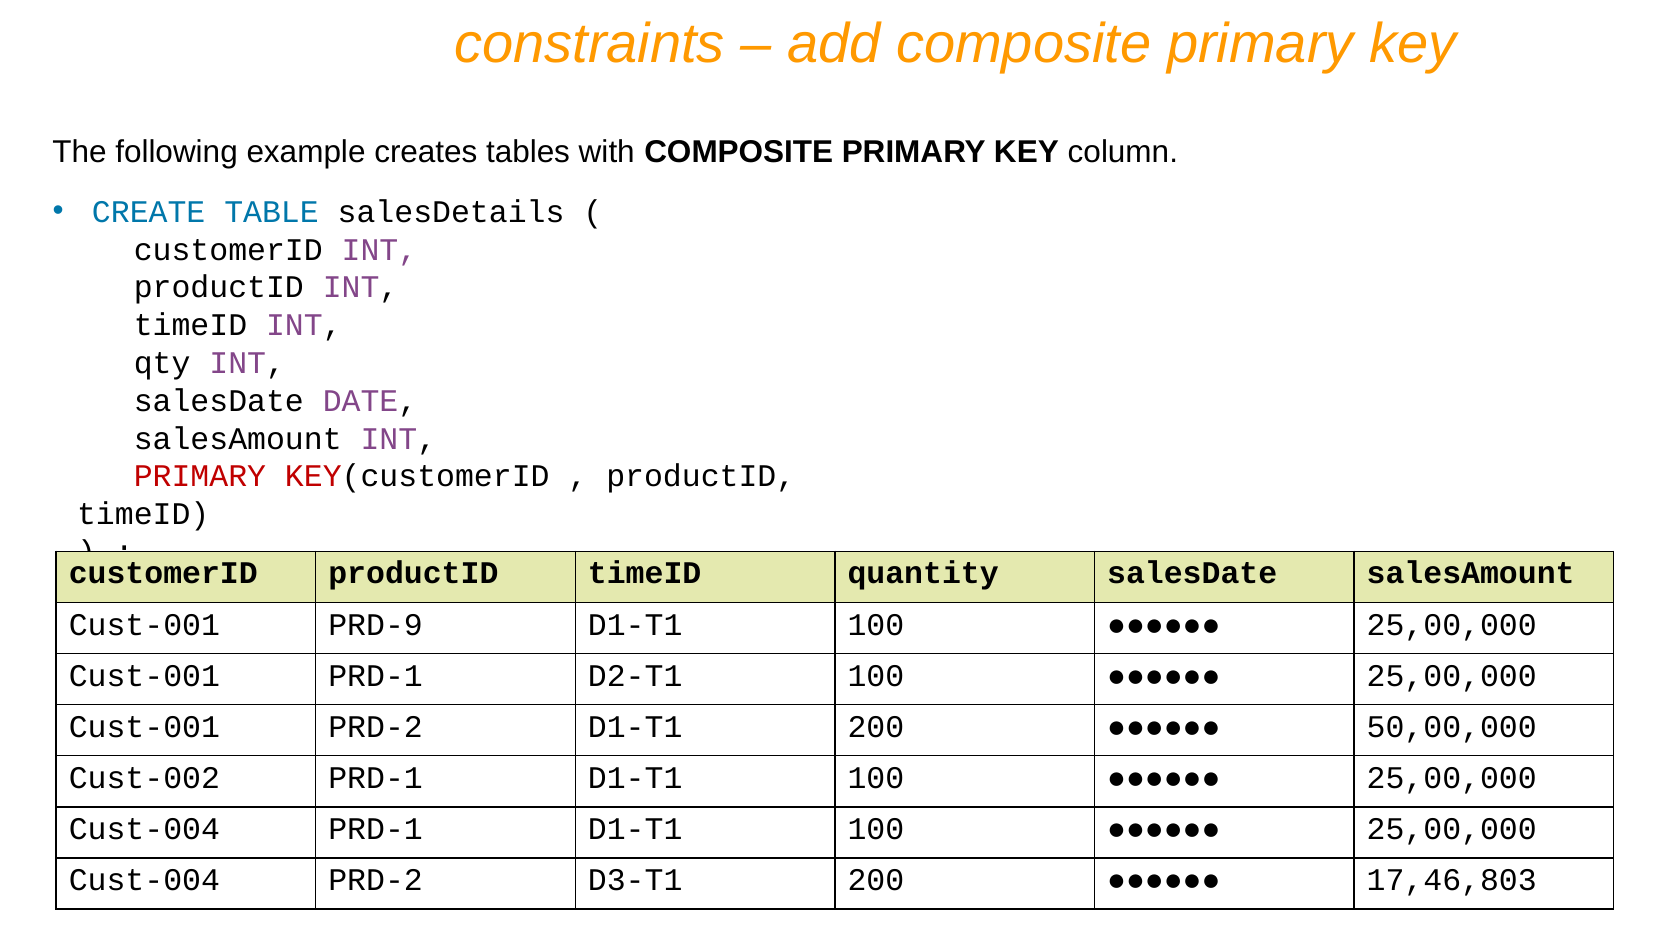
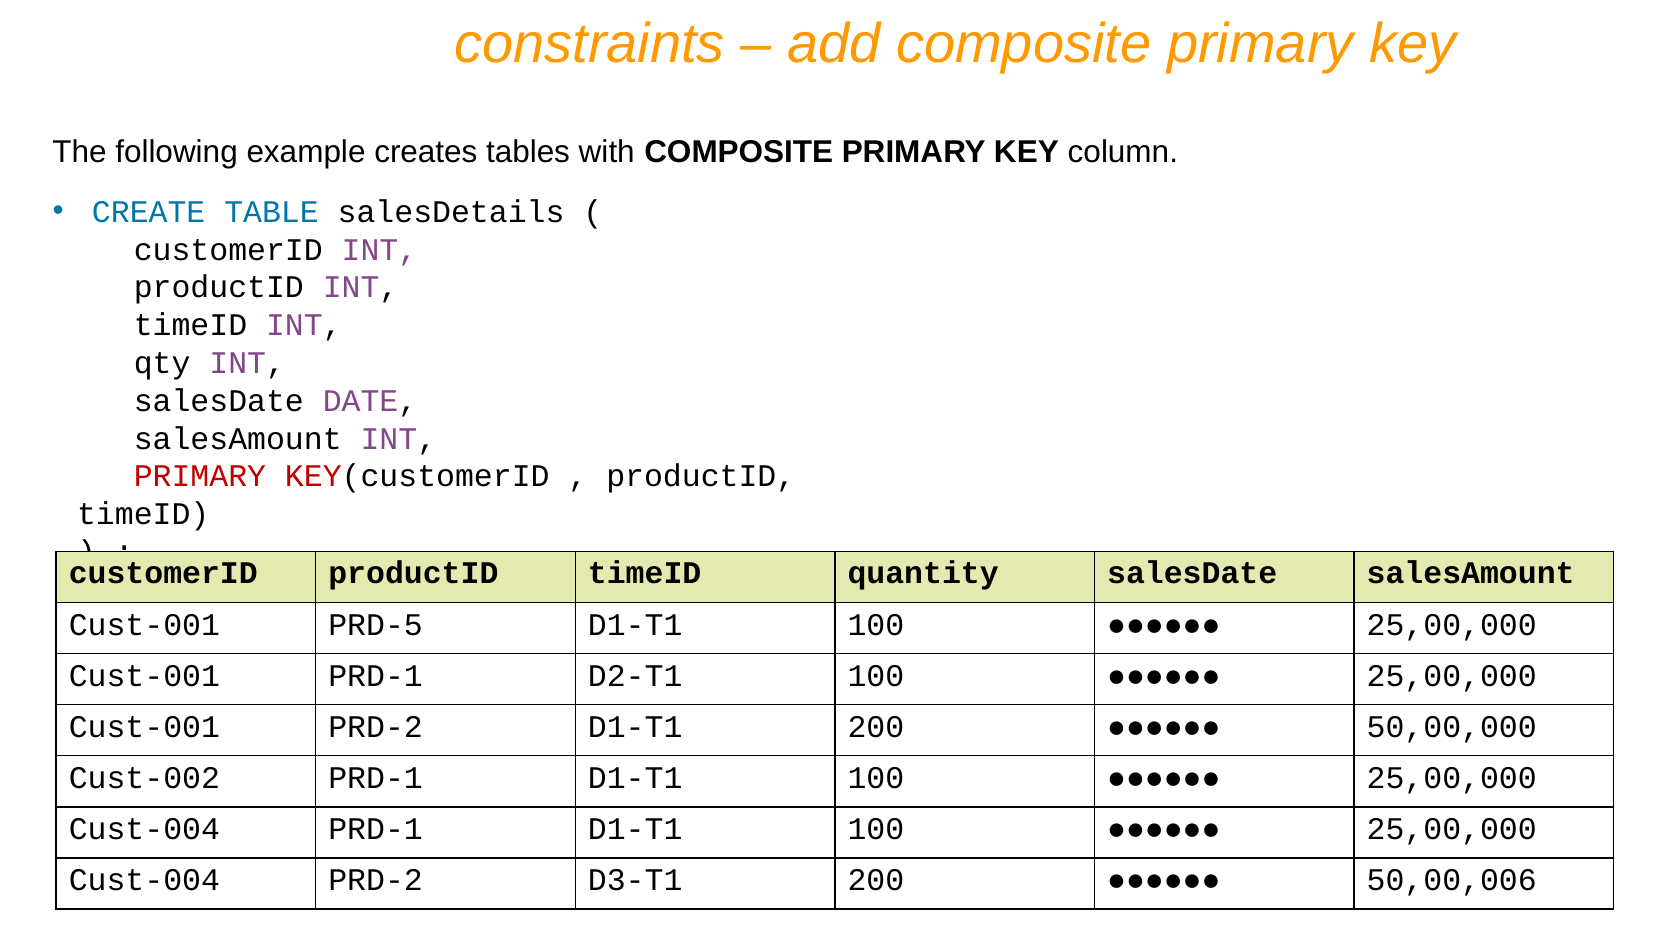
PRD-9: PRD-9 -> PRD-5 (376, 625)
17,46,803: 17,46,803 -> 50,00,006 (1452, 880)
